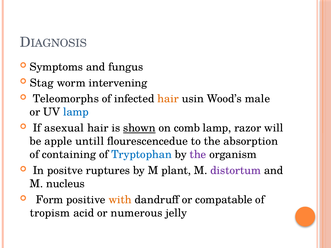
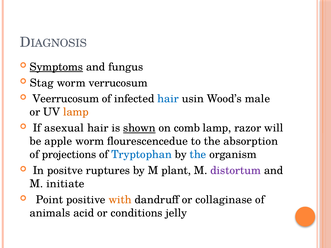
Symptoms underline: none -> present (56, 67)
intervening: intervening -> verrucosum (118, 83)
Teleomorphs: Teleomorphs -> Veerrucosum (66, 99)
hair colour: orange -> blue (168, 99)
lamp colour: blue -> orange (76, 112)
apple untill: untill -> worm (90, 141)
containing: containing -> projections (69, 155)
the colour: purple -> blue (198, 155)
nucleus: nucleus -> initiate (65, 184)
Form: Form -> Point (49, 200)
compatable: compatable -> collaginase (224, 200)
tropism: tropism -> animals (50, 213)
numerous: numerous -> conditions (137, 213)
